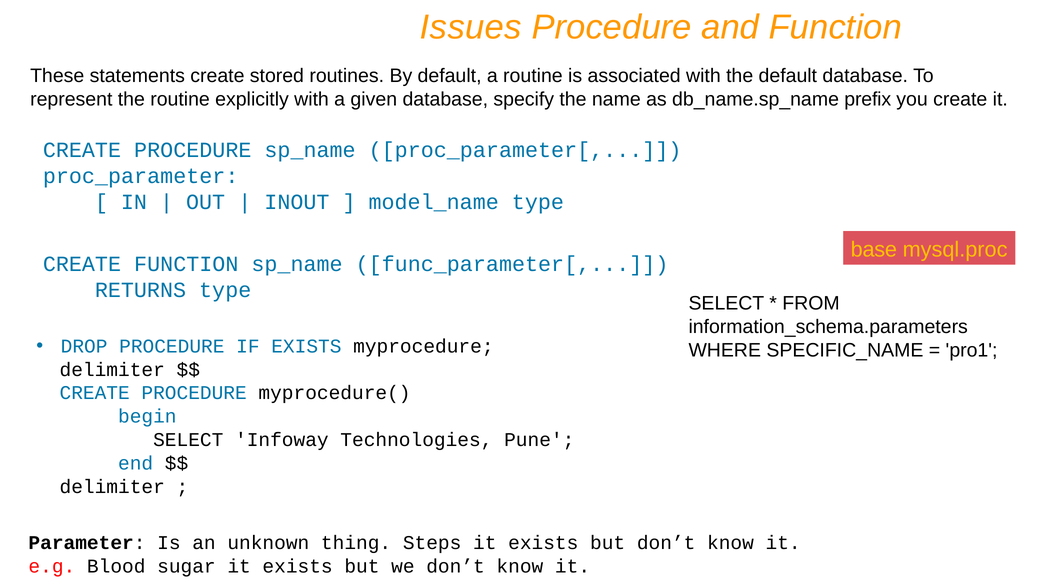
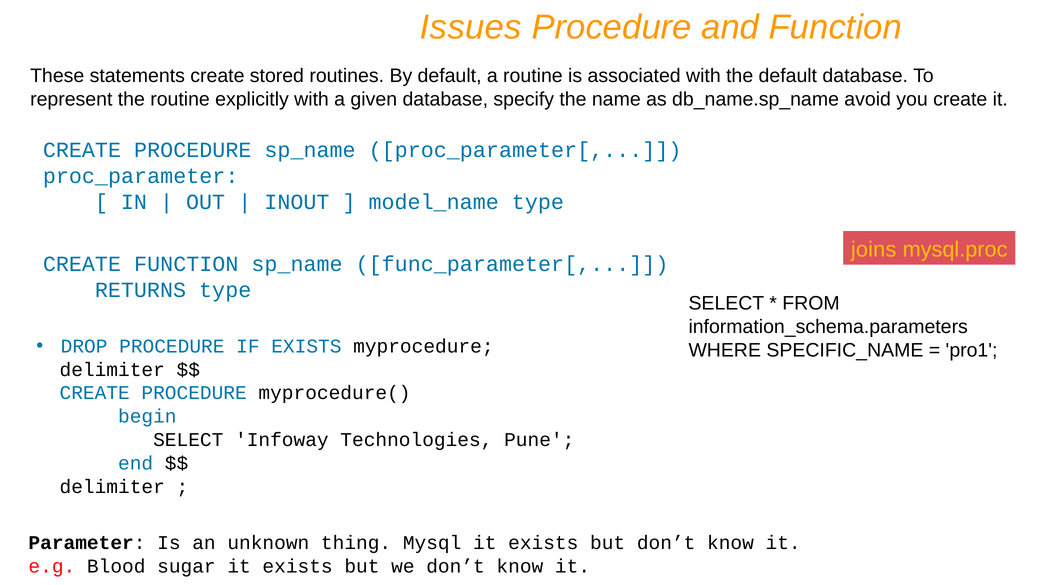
prefix: prefix -> avoid (868, 99)
base: base -> joins (874, 249)
Steps: Steps -> Mysql (432, 543)
